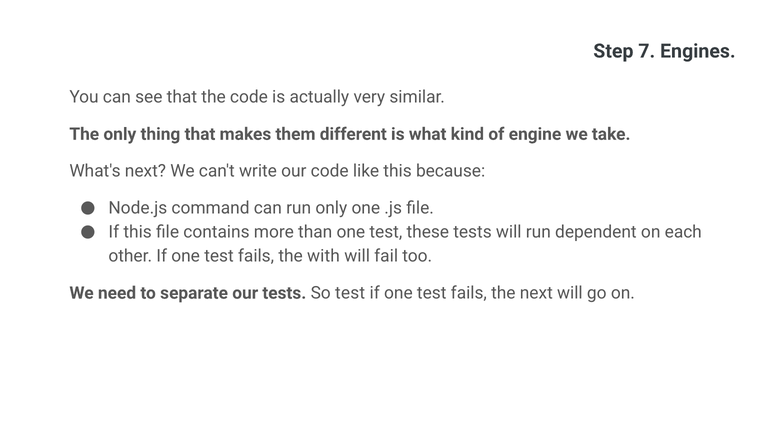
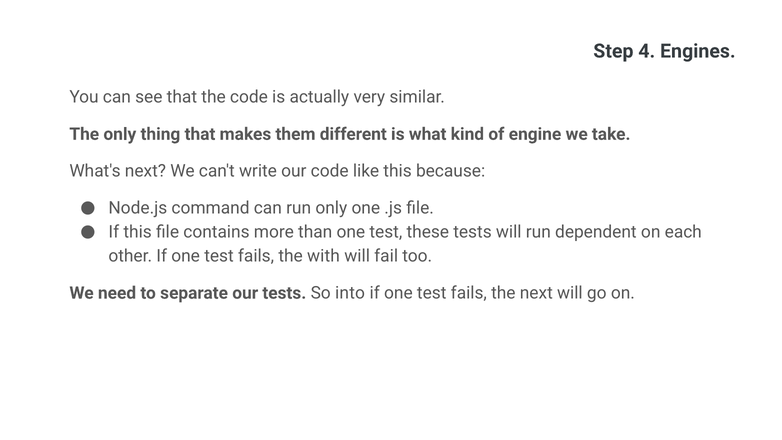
7: 7 -> 4 (647, 51)
So test: test -> into (350, 293)
